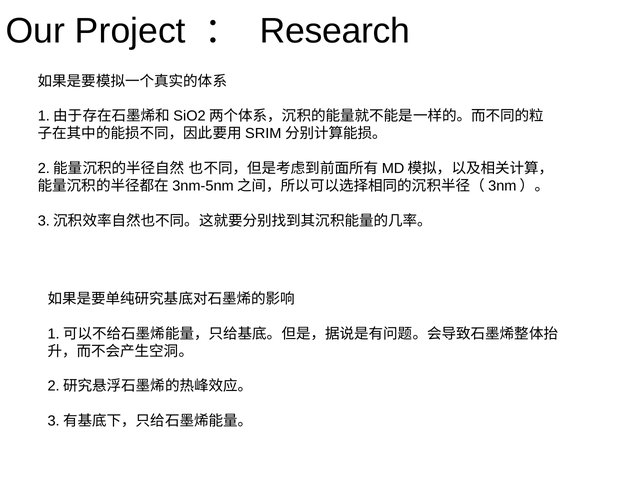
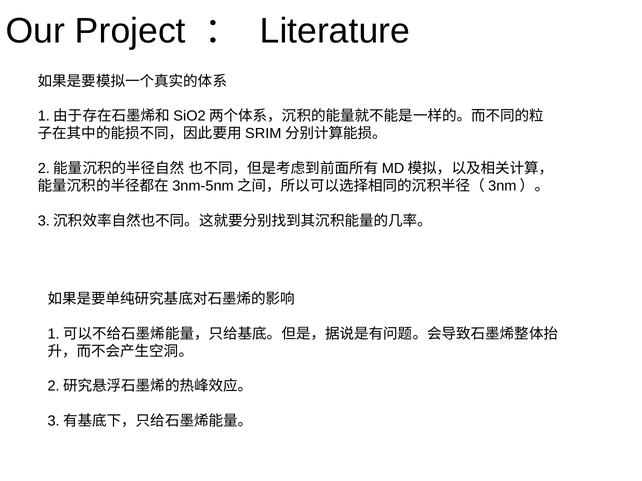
Research: Research -> Literature (335, 31)
